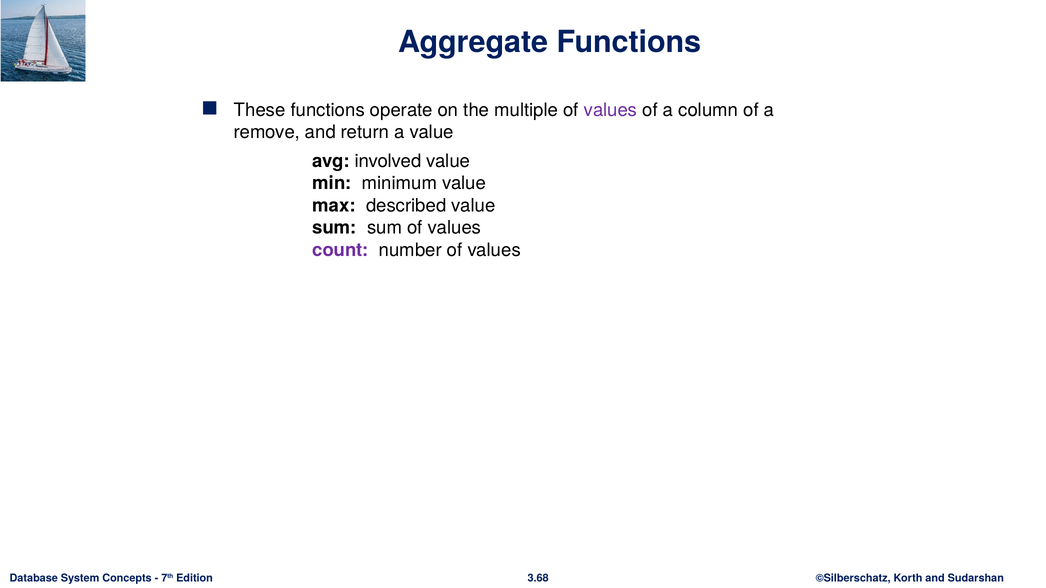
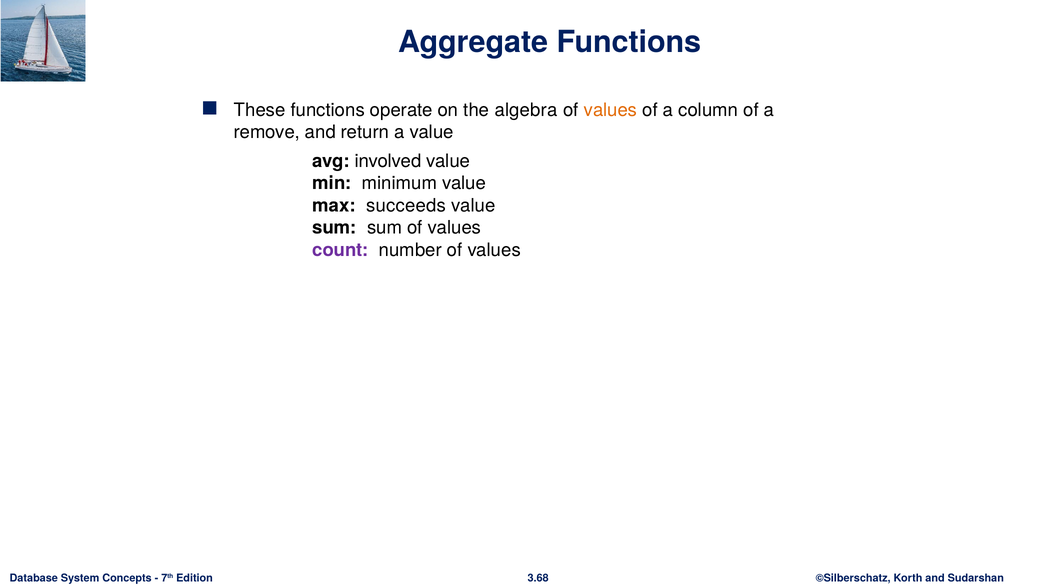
multiple: multiple -> algebra (526, 110)
values colour: purple -> orange (610, 110)
described: described -> succeeds (406, 206)
